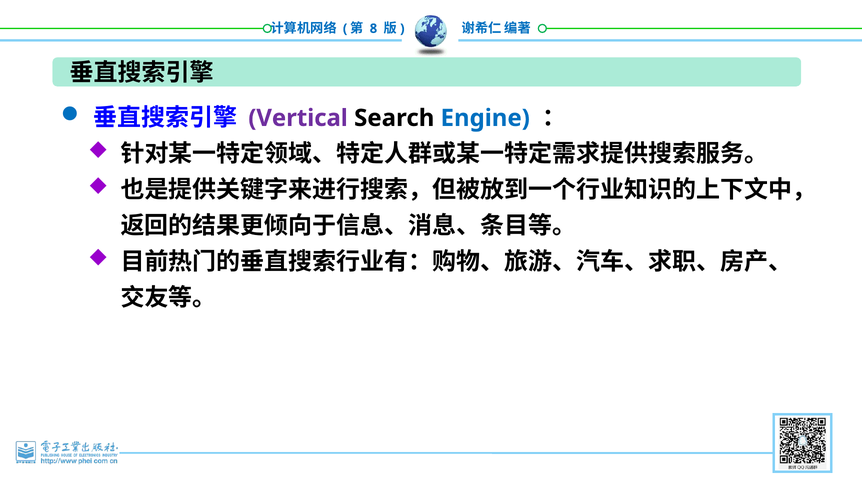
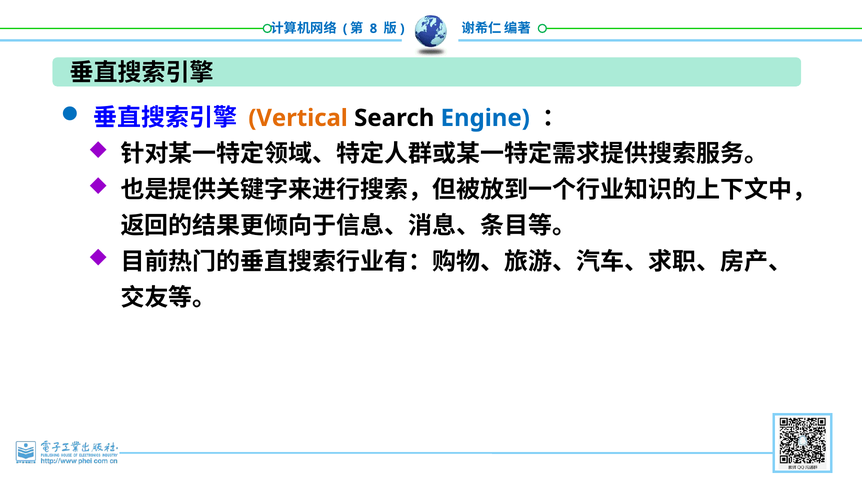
Vertical colour: purple -> orange (298, 118)
